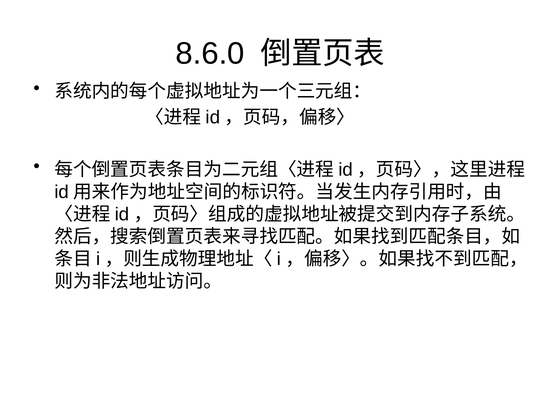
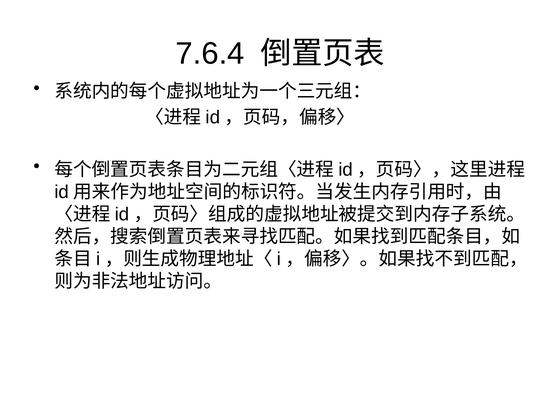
8.6.0: 8.6.0 -> 7.6.4 (210, 54)
